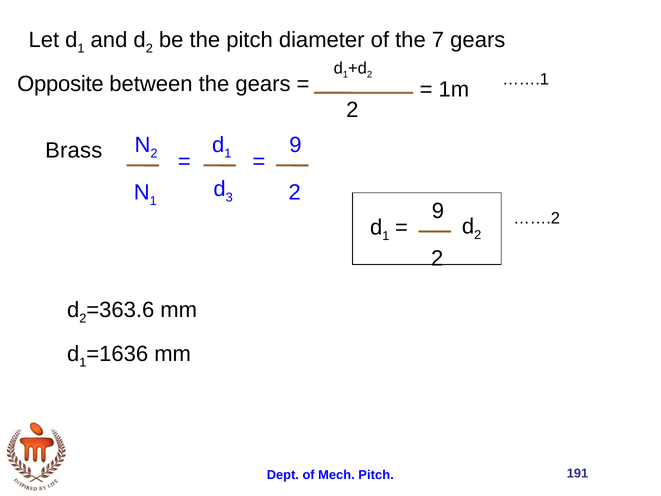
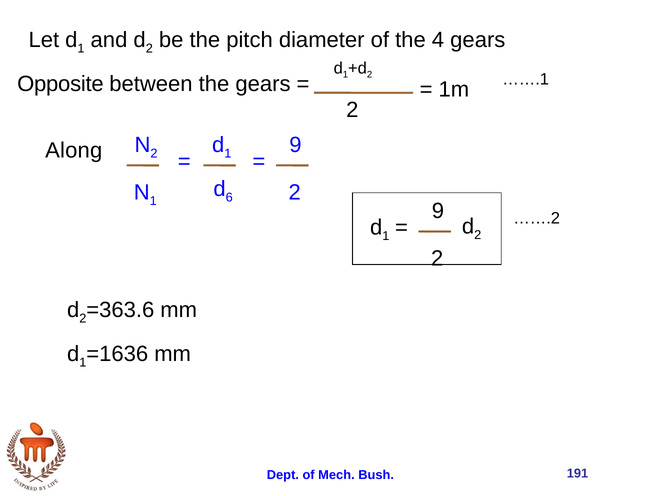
7: 7 -> 4 (438, 40)
Brass: Brass -> Along (74, 150)
3: 3 -> 6 (229, 197)
Mech Pitch: Pitch -> Bush (376, 475)
